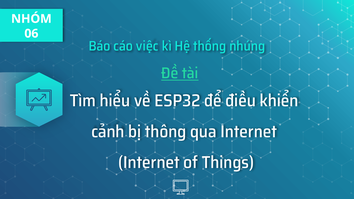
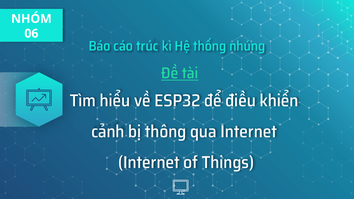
việc: việc -> trúc (147, 46)
